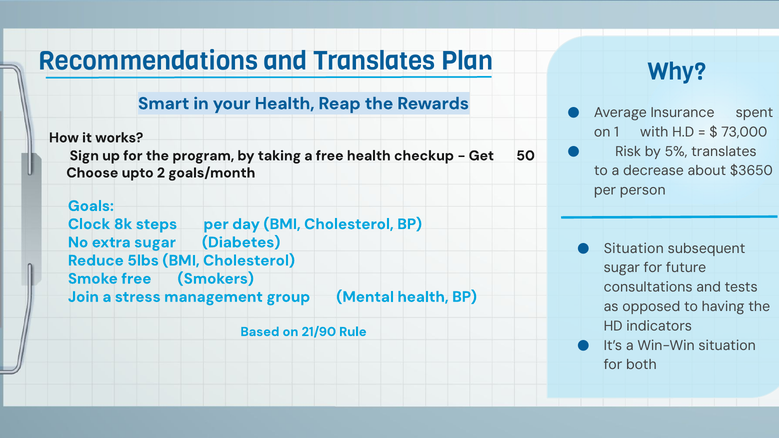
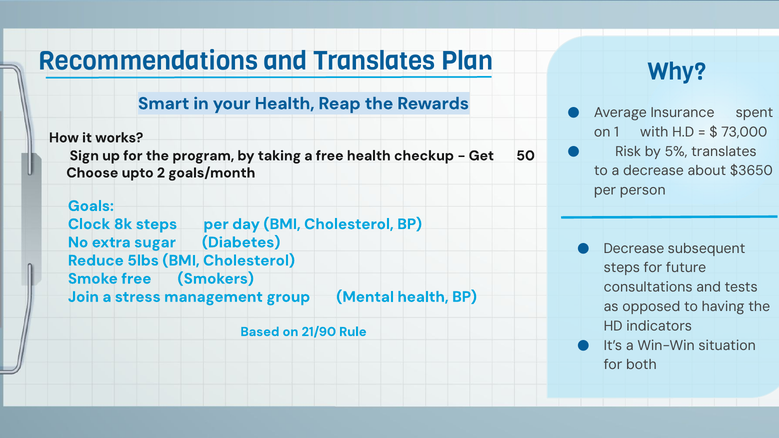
Situation: Situation -> Decrease (634, 249)
sugar: sugar -> steps (622, 268)
